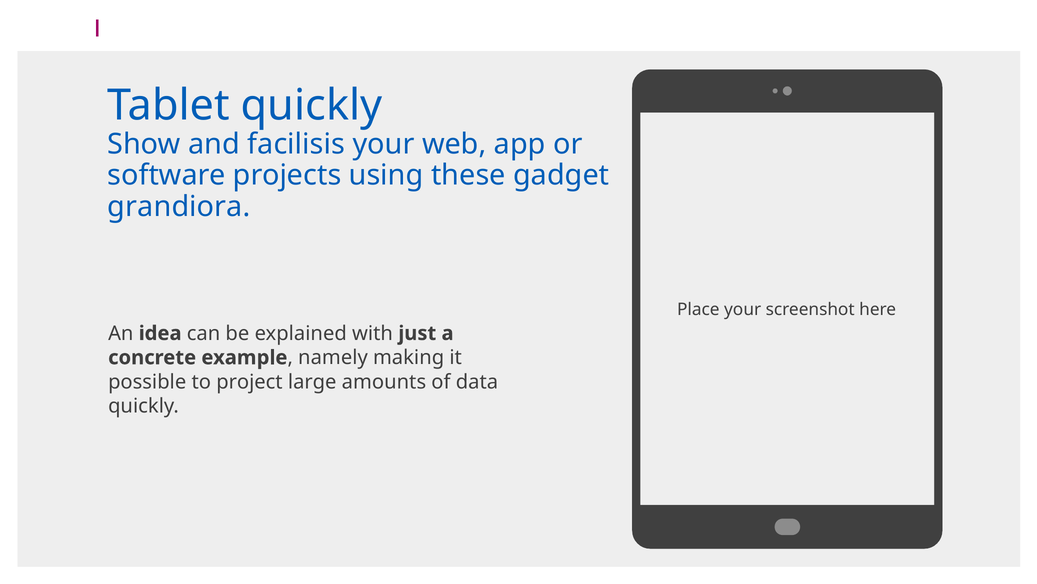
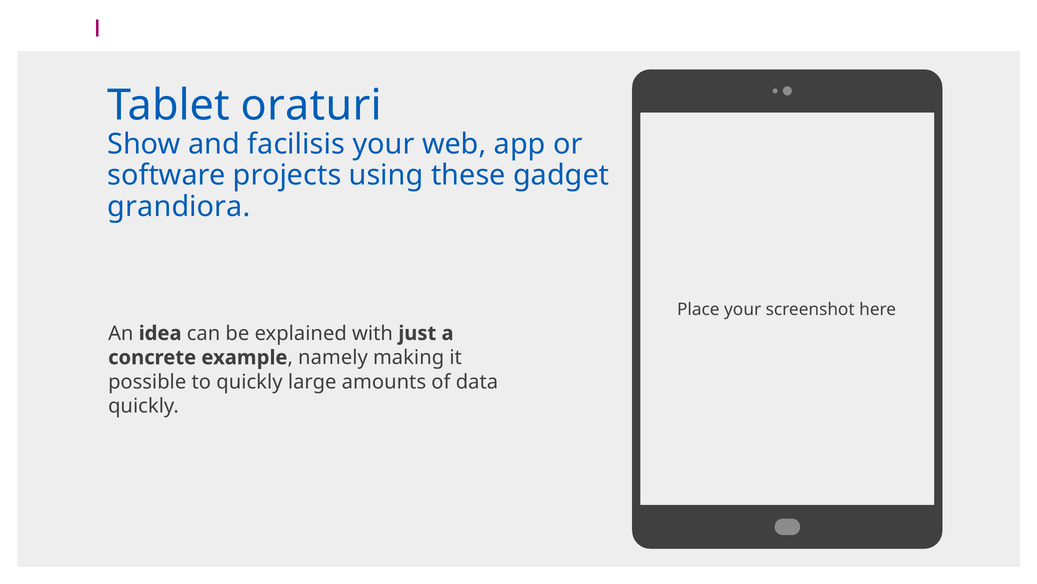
Tablet quickly: quickly -> oraturi (311, 105)
to project: project -> quickly (249, 381)
